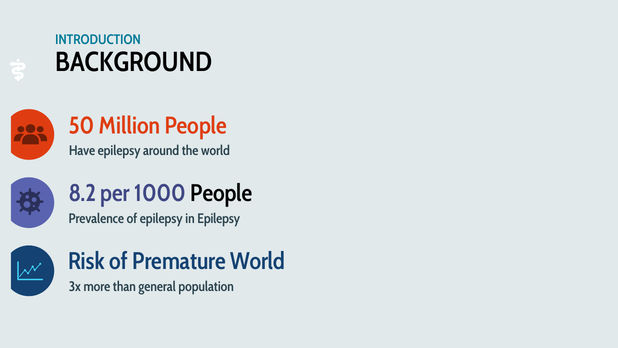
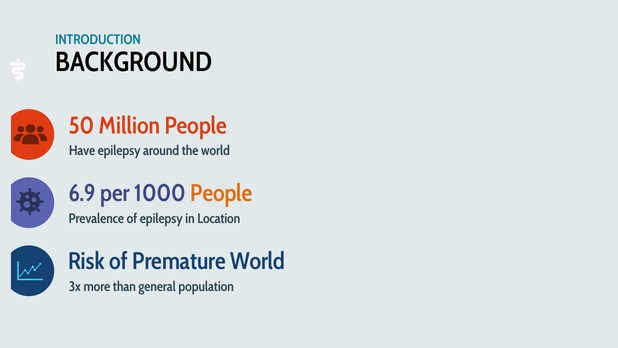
8.2: 8.2 -> 6.9 (82, 193)
People colour: black -> orange (221, 193)
in Epilepsy: Epilepsy -> Location (219, 218)
